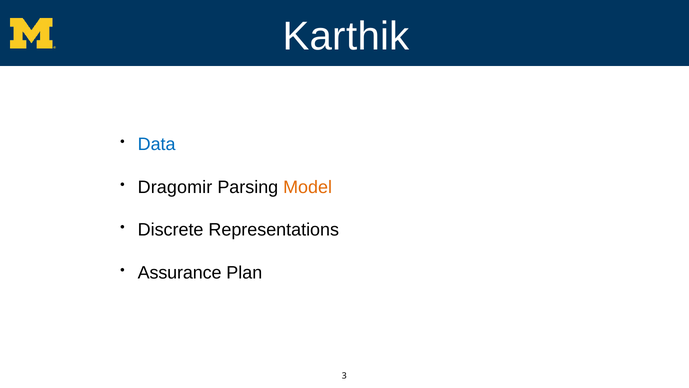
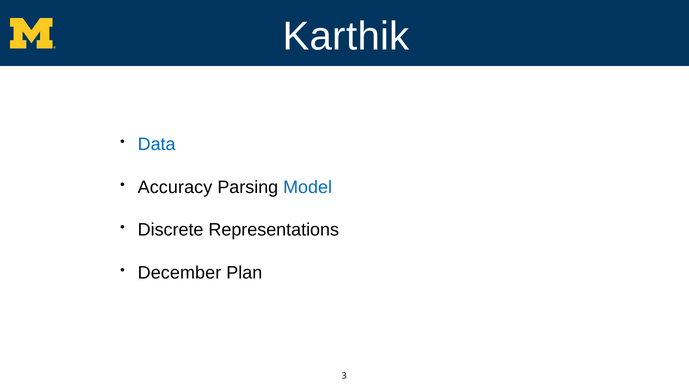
Dragomir: Dragomir -> Accuracy (175, 187)
Model colour: orange -> blue (308, 187)
Assurance: Assurance -> December (179, 272)
